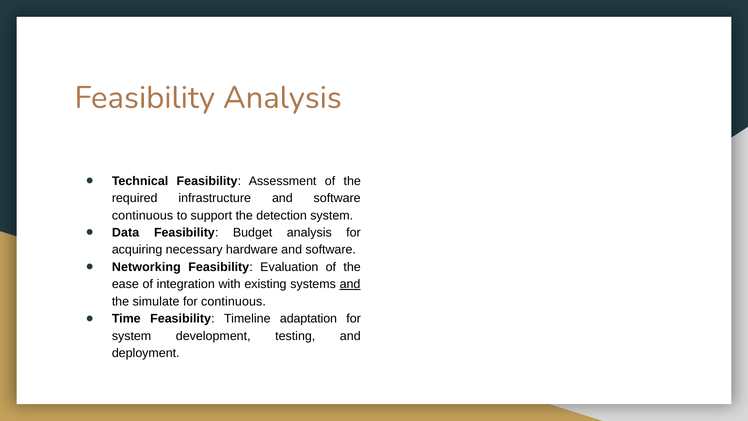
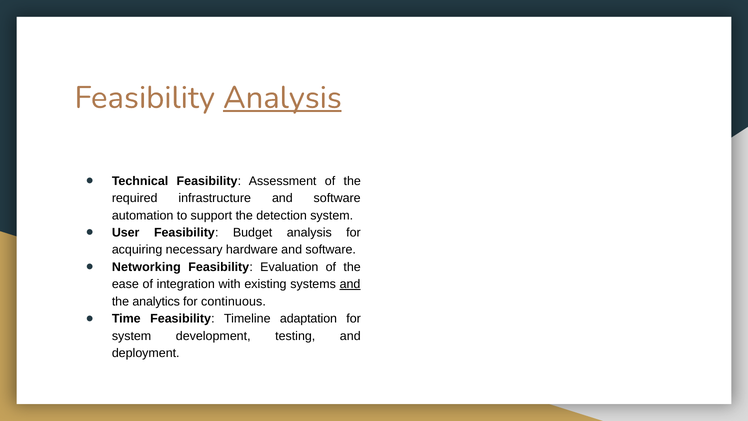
Analysis underline: none -> present (282, 98)
continuous: continuous -> automation (143, 215)
Data: Data -> User (126, 233)
simulate: simulate -> analytics (156, 301)
